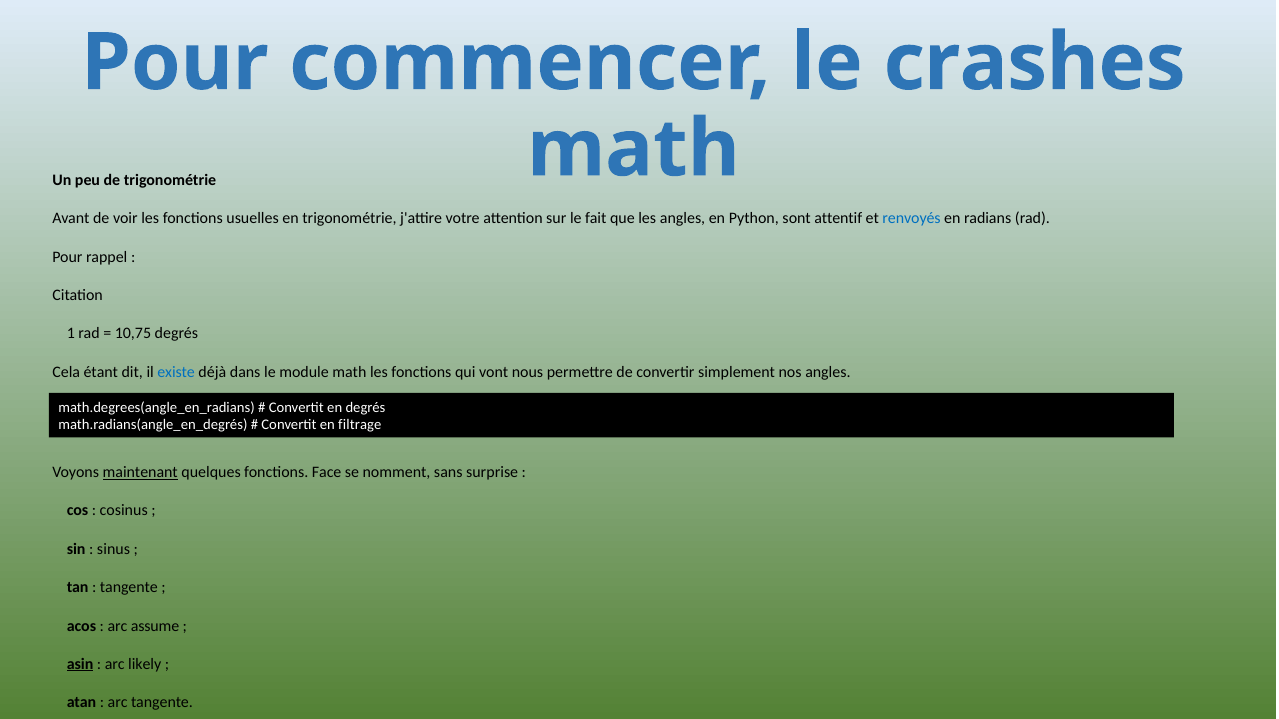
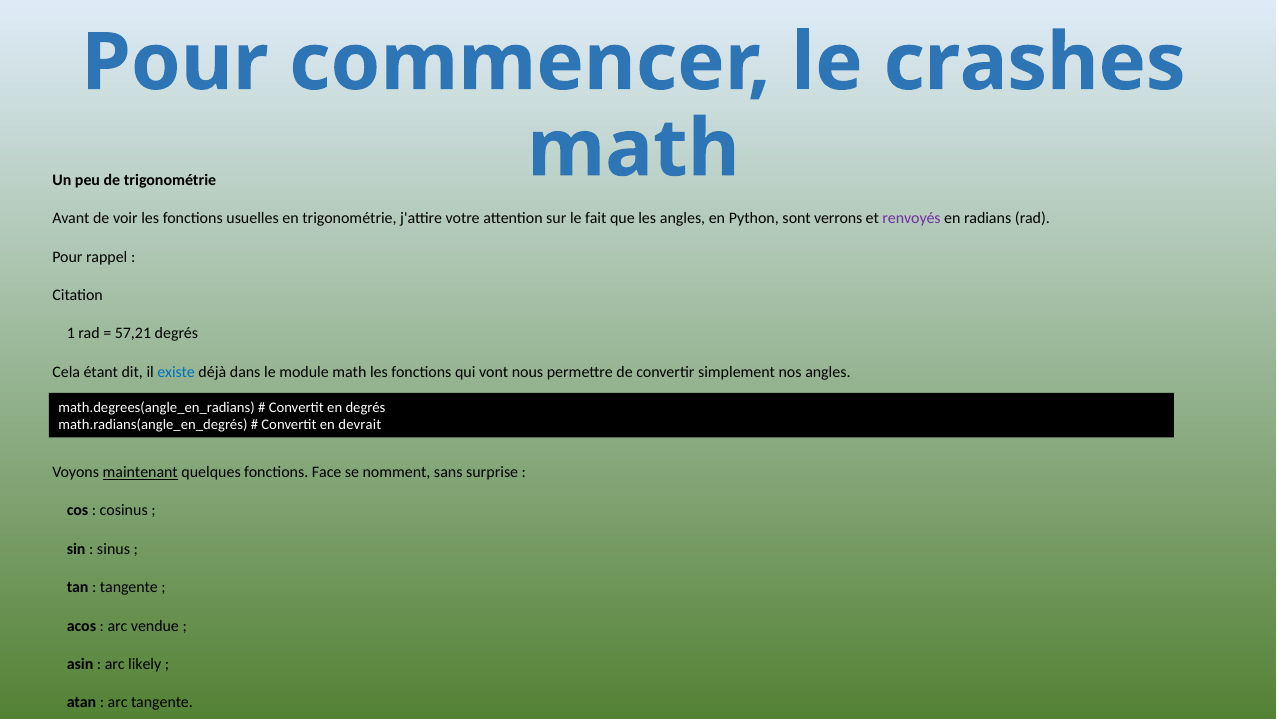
attentif: attentif -> verrons (838, 219)
renvoyés colour: blue -> purple (912, 219)
10,75: 10,75 -> 57,21 (133, 334)
filtrage: filtrage -> devrait (360, 425)
assume: assume -> vendue (155, 626)
asin underline: present -> none (80, 664)
